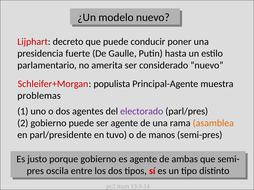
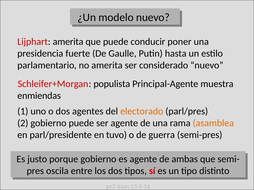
Lijphart decreto: decreto -> amerita (68, 42)
problemas: problemas -> enmiendas (39, 96)
electorado colour: purple -> orange (142, 112)
manos: manos -> guerra (162, 135)
